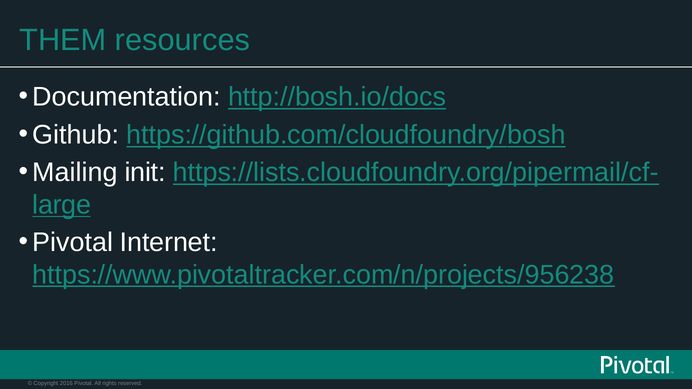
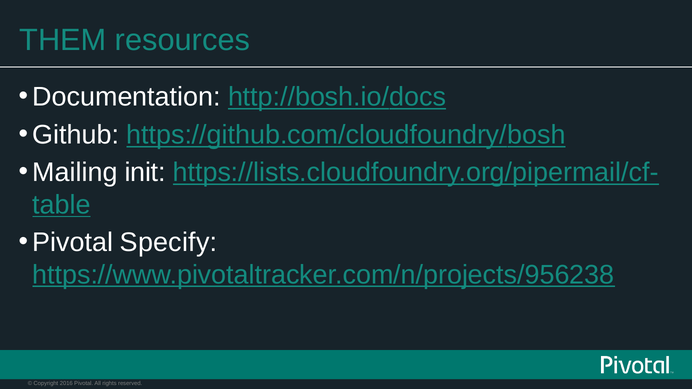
large: large -> table (62, 205)
Internet: Internet -> Specify (169, 243)
